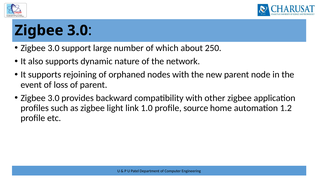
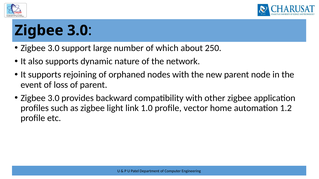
source: source -> vector (196, 108)
